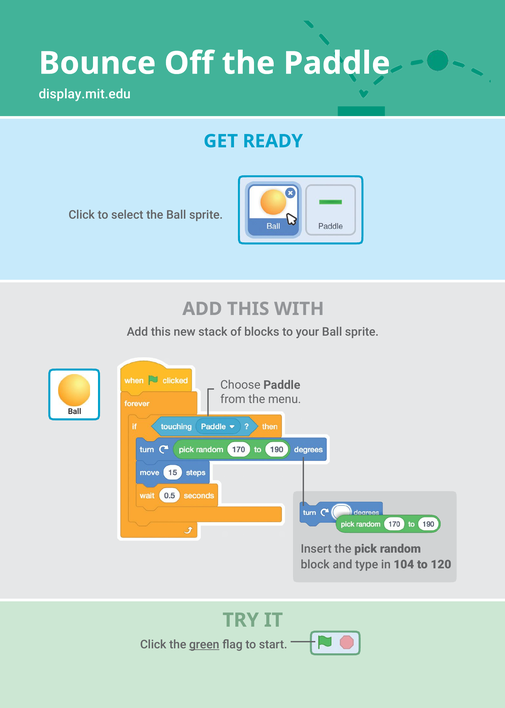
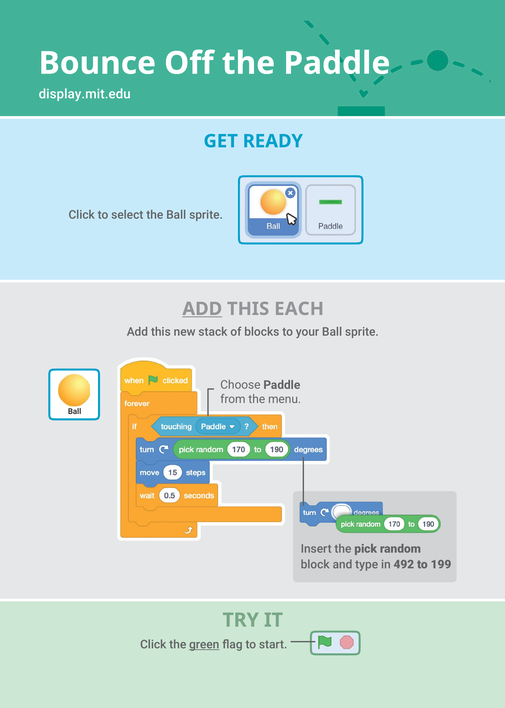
ADD underline: none -> present (202, 308)
WITH: WITH -> EACH (299, 308)
104: 104 -> 492 (404, 564)
120: 120 -> 199 (441, 564)
